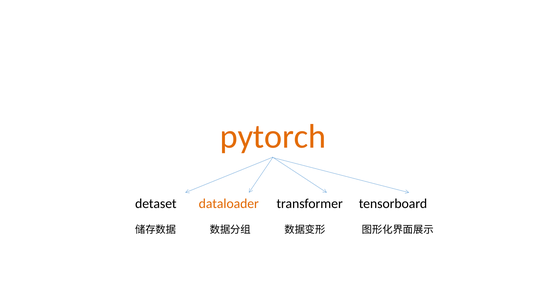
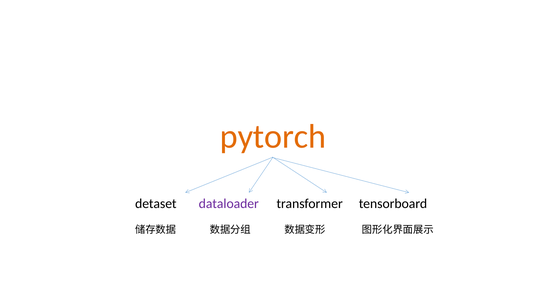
dataloader colour: orange -> purple (229, 204)
